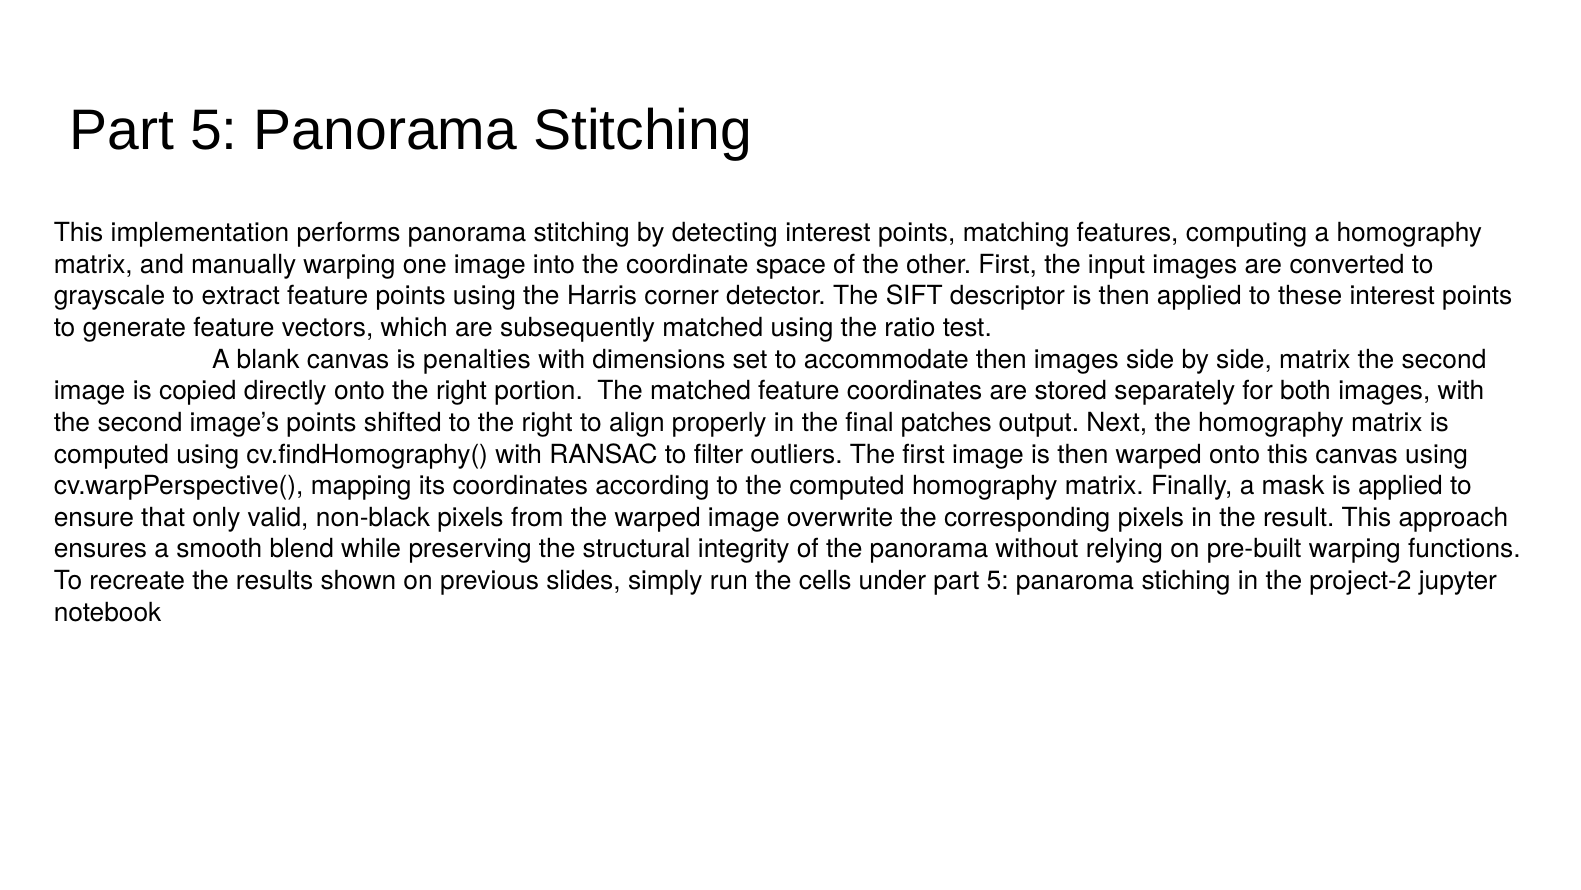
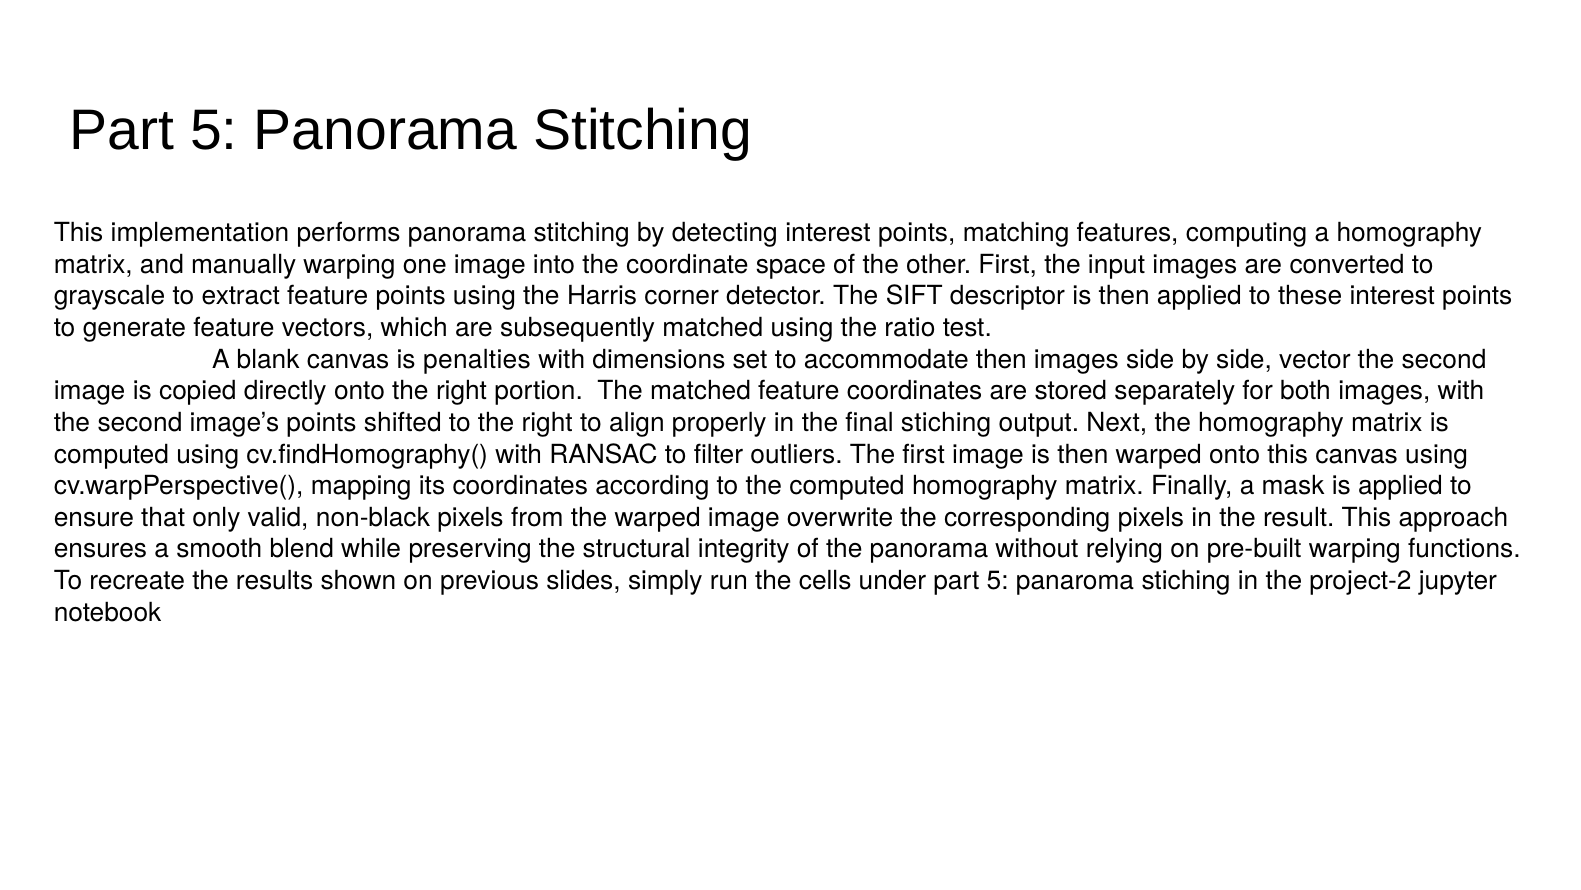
side matrix: matrix -> vector (1315, 359)
final patches: patches -> stiching (946, 422)
